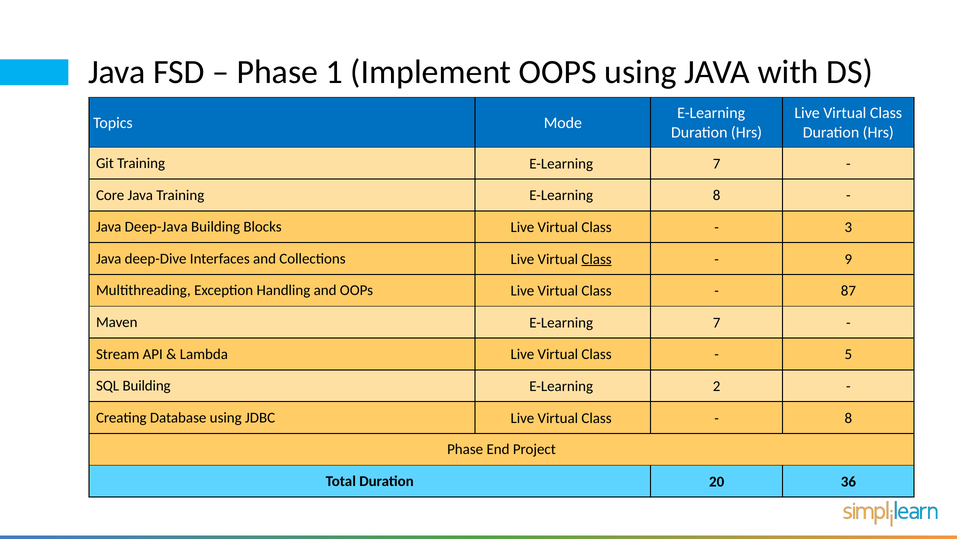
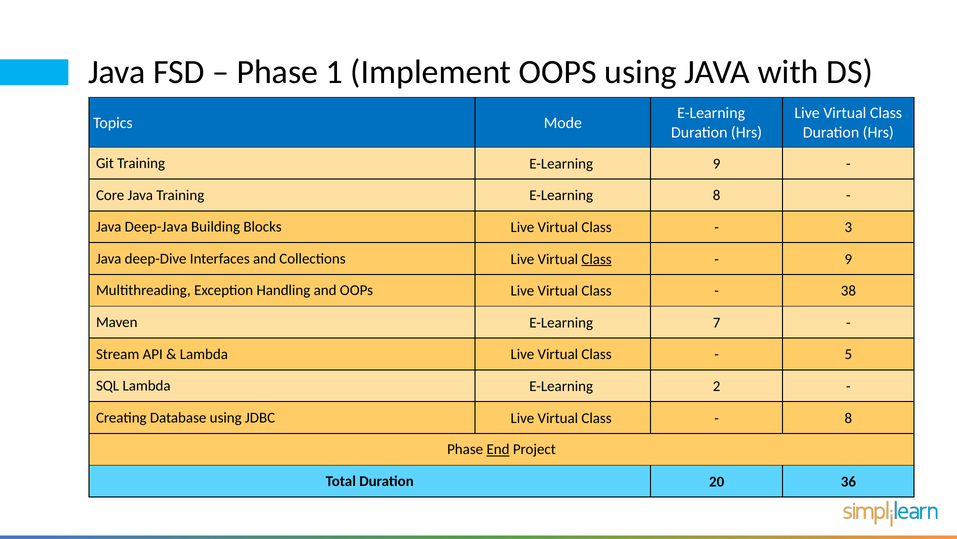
Training E-Learning 7: 7 -> 9 (717, 163)
87: 87 -> 38 (848, 291)
SQL Building: Building -> Lambda (147, 385)
End underline: none -> present (498, 449)
